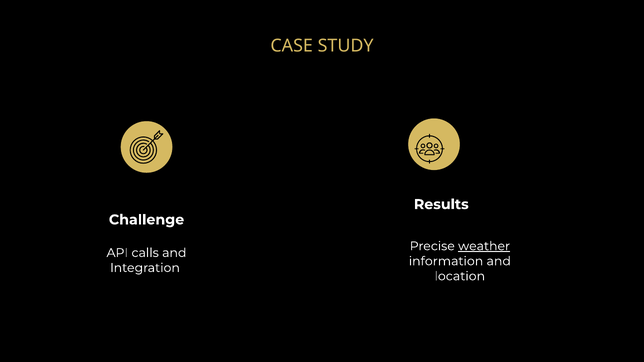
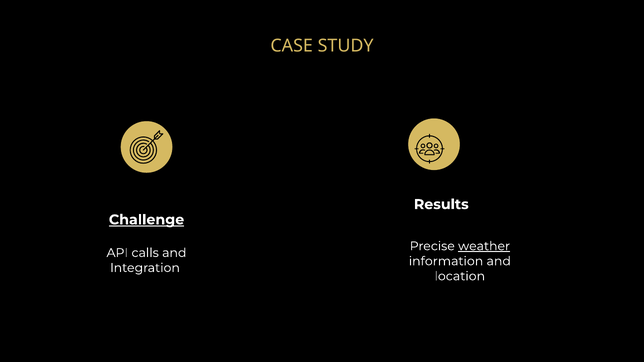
Challenge underline: none -> present (147, 220)
